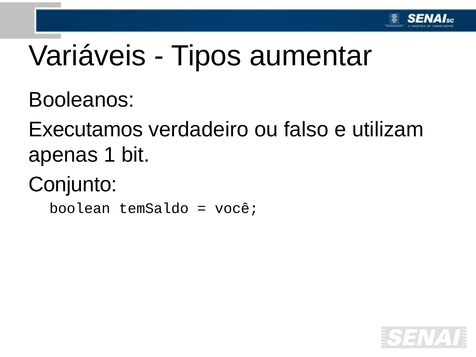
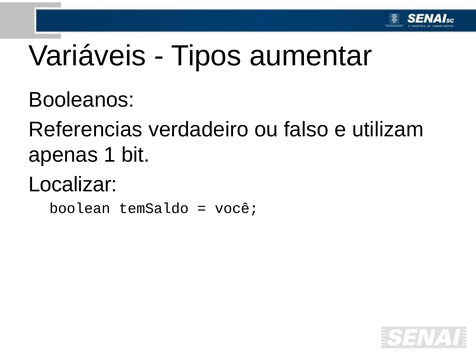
Executamos: Executamos -> Referencias (86, 130)
Conjunto: Conjunto -> Localizar (73, 185)
